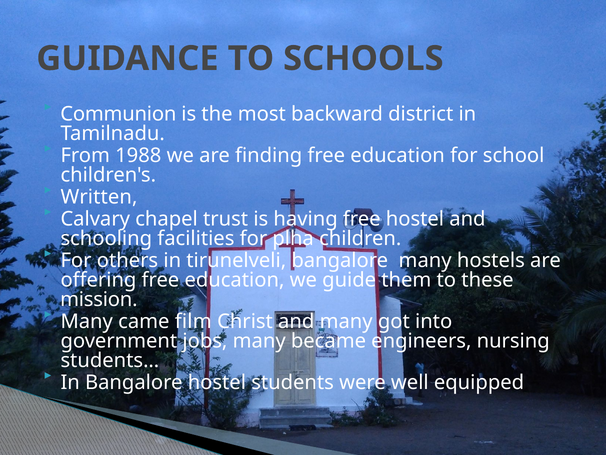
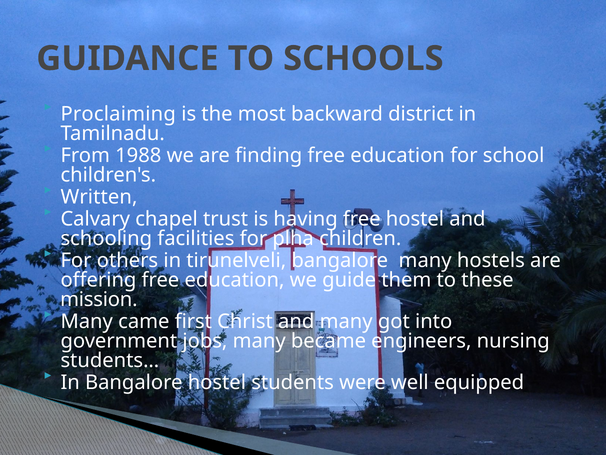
Communion: Communion -> Proclaiming (118, 114)
film: film -> first (193, 321)
